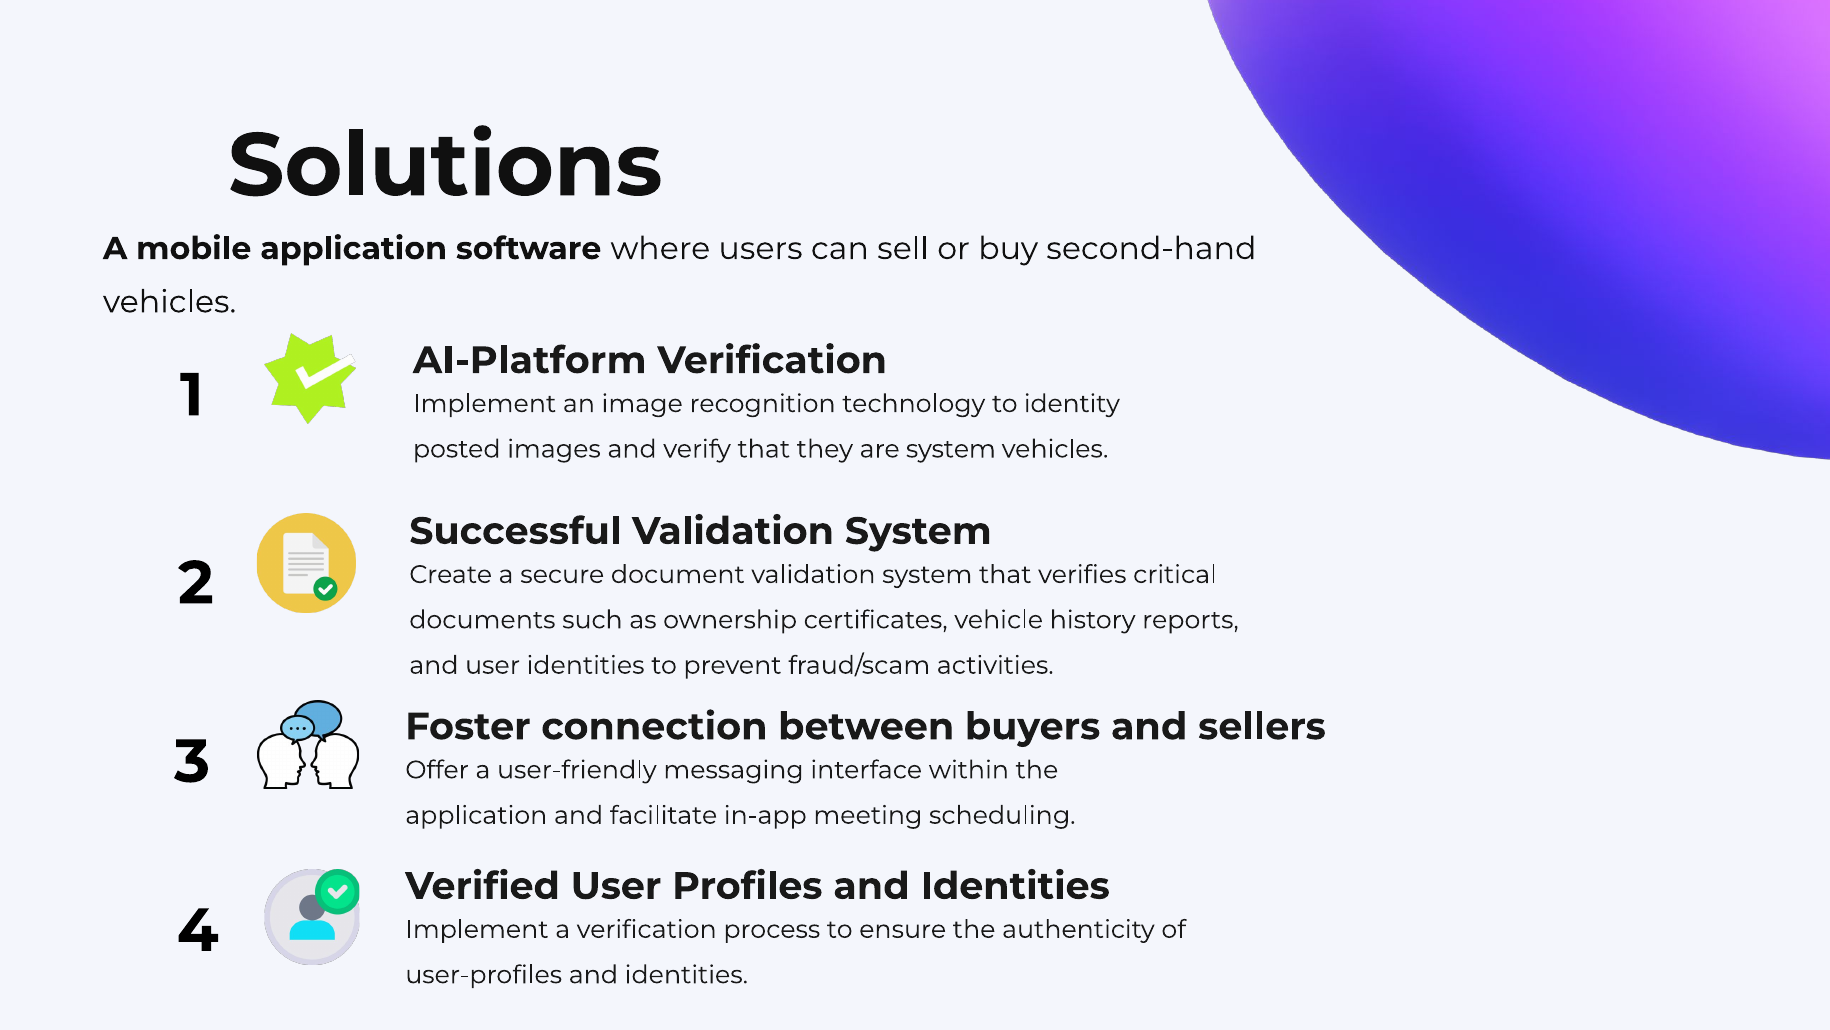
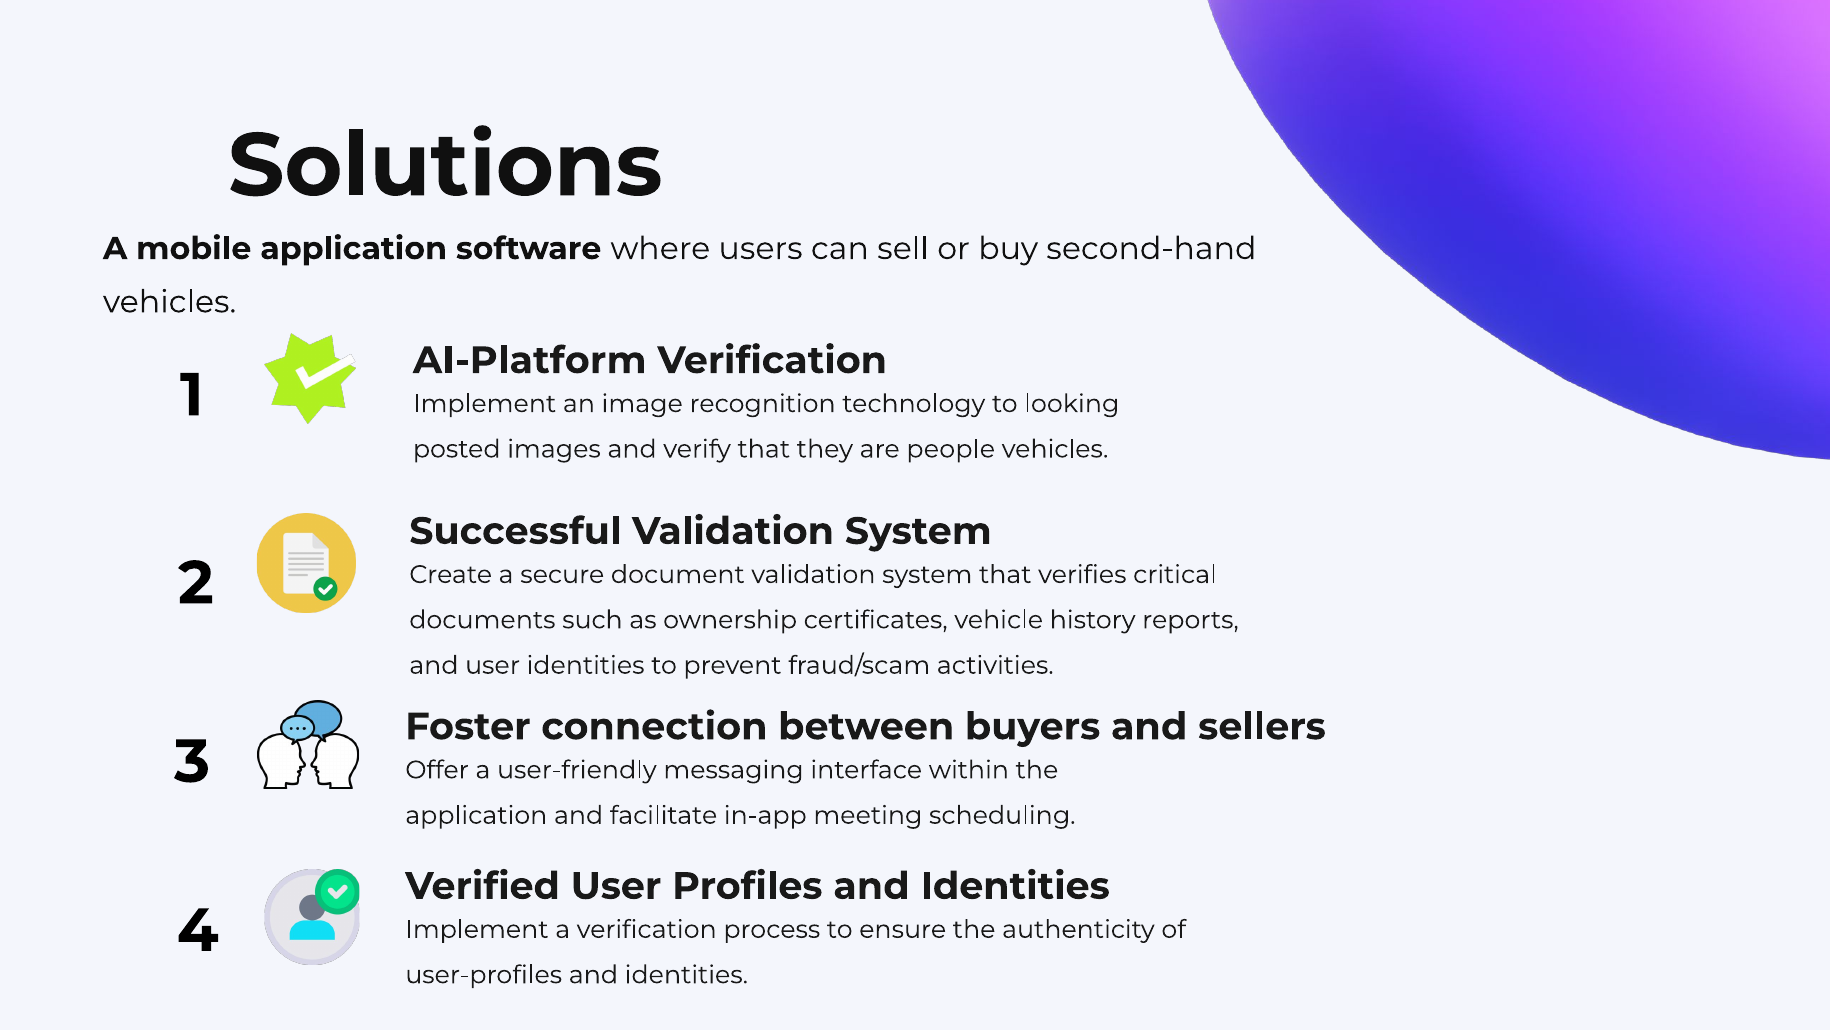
identity: identity -> looking (1072, 404)
are system: system -> people (951, 449)
